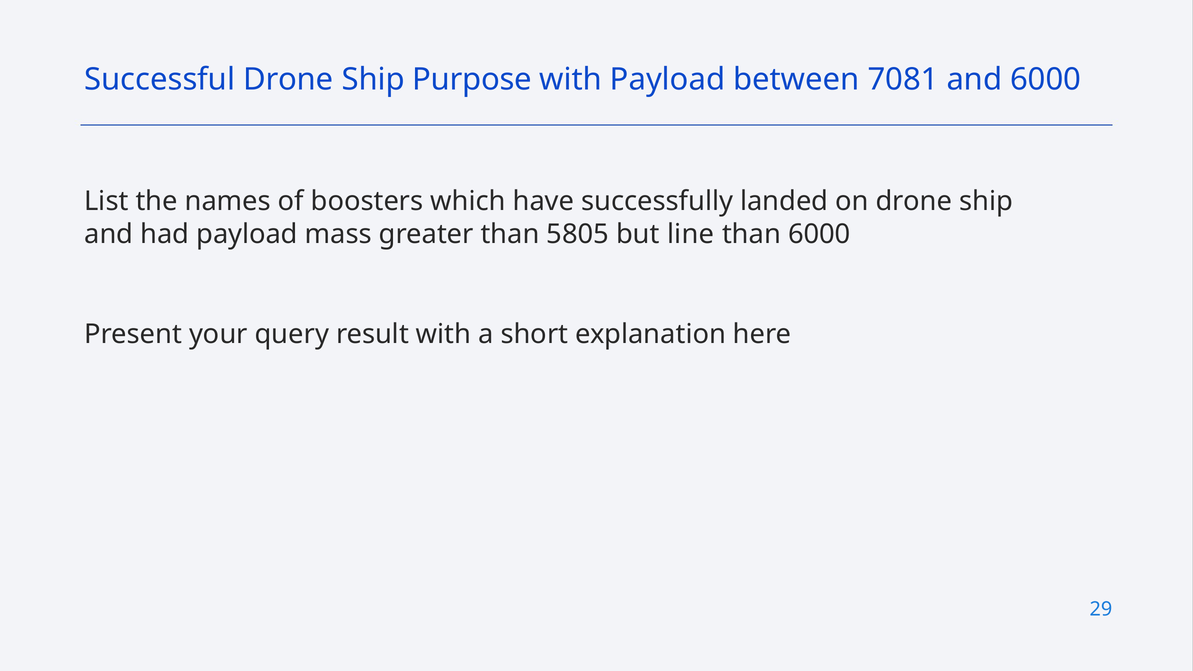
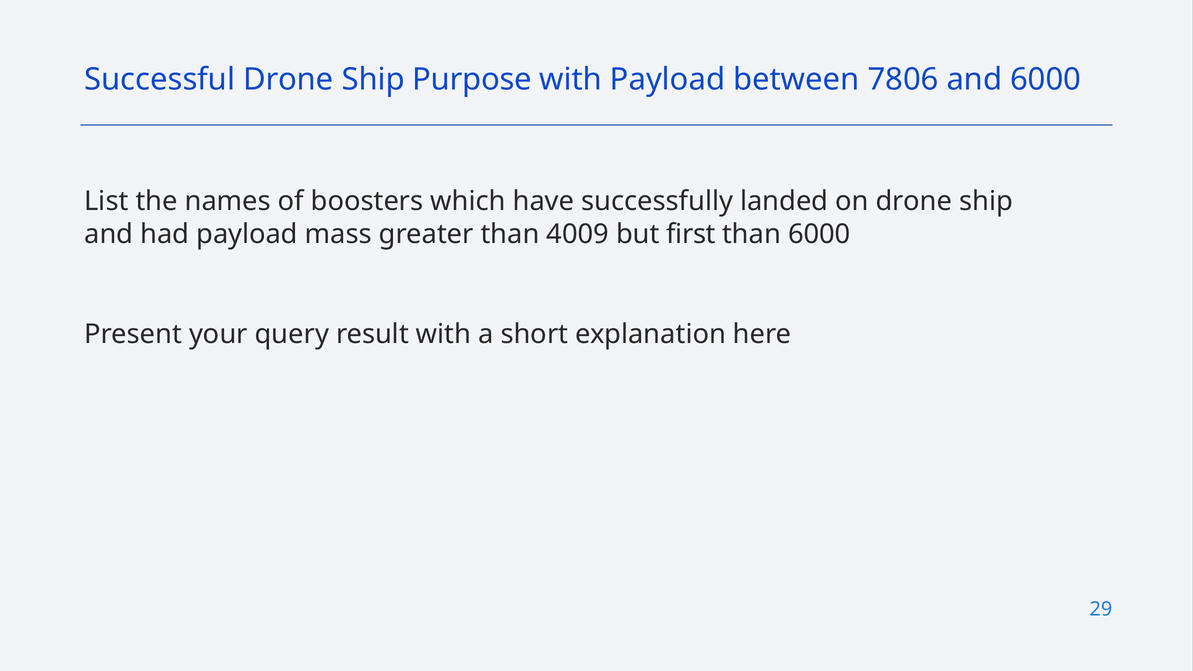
7081: 7081 -> 7806 (903, 79)
5805: 5805 -> 4009 (578, 234)
line: line -> first (691, 234)
